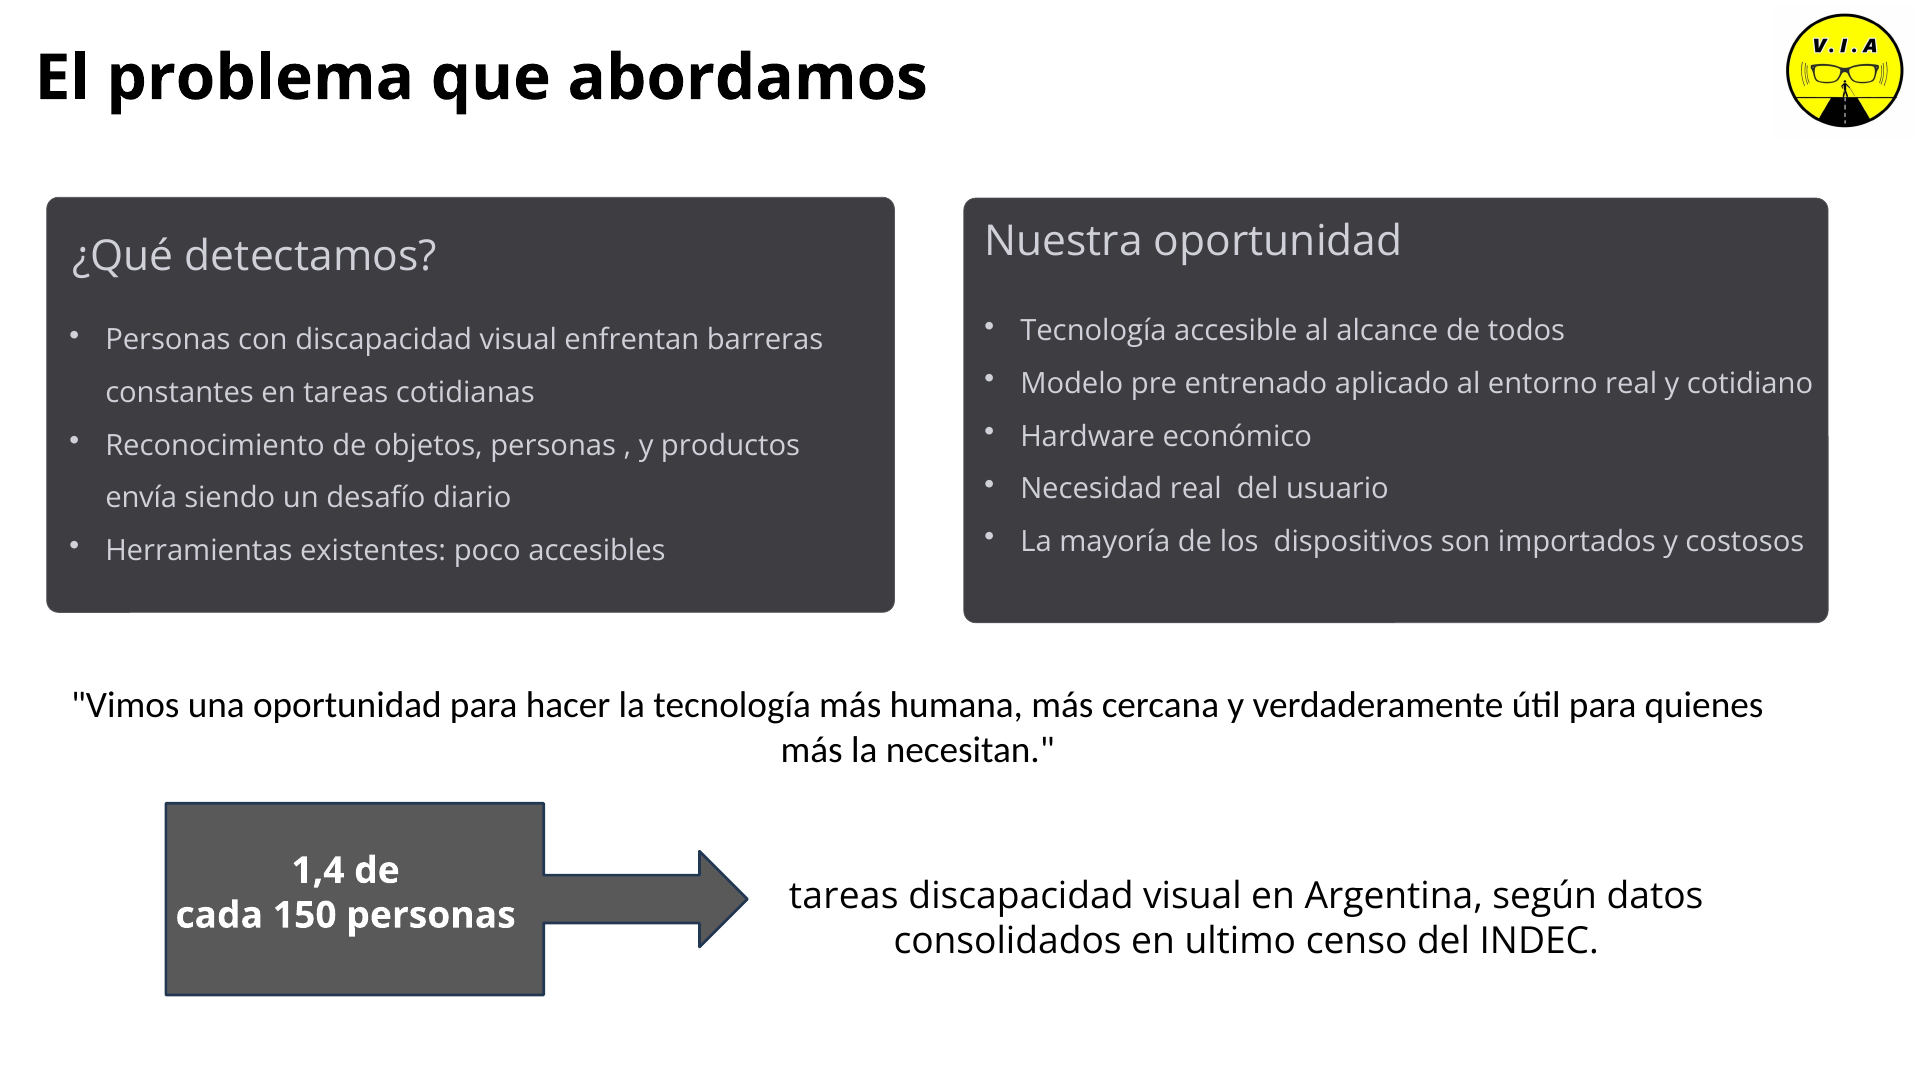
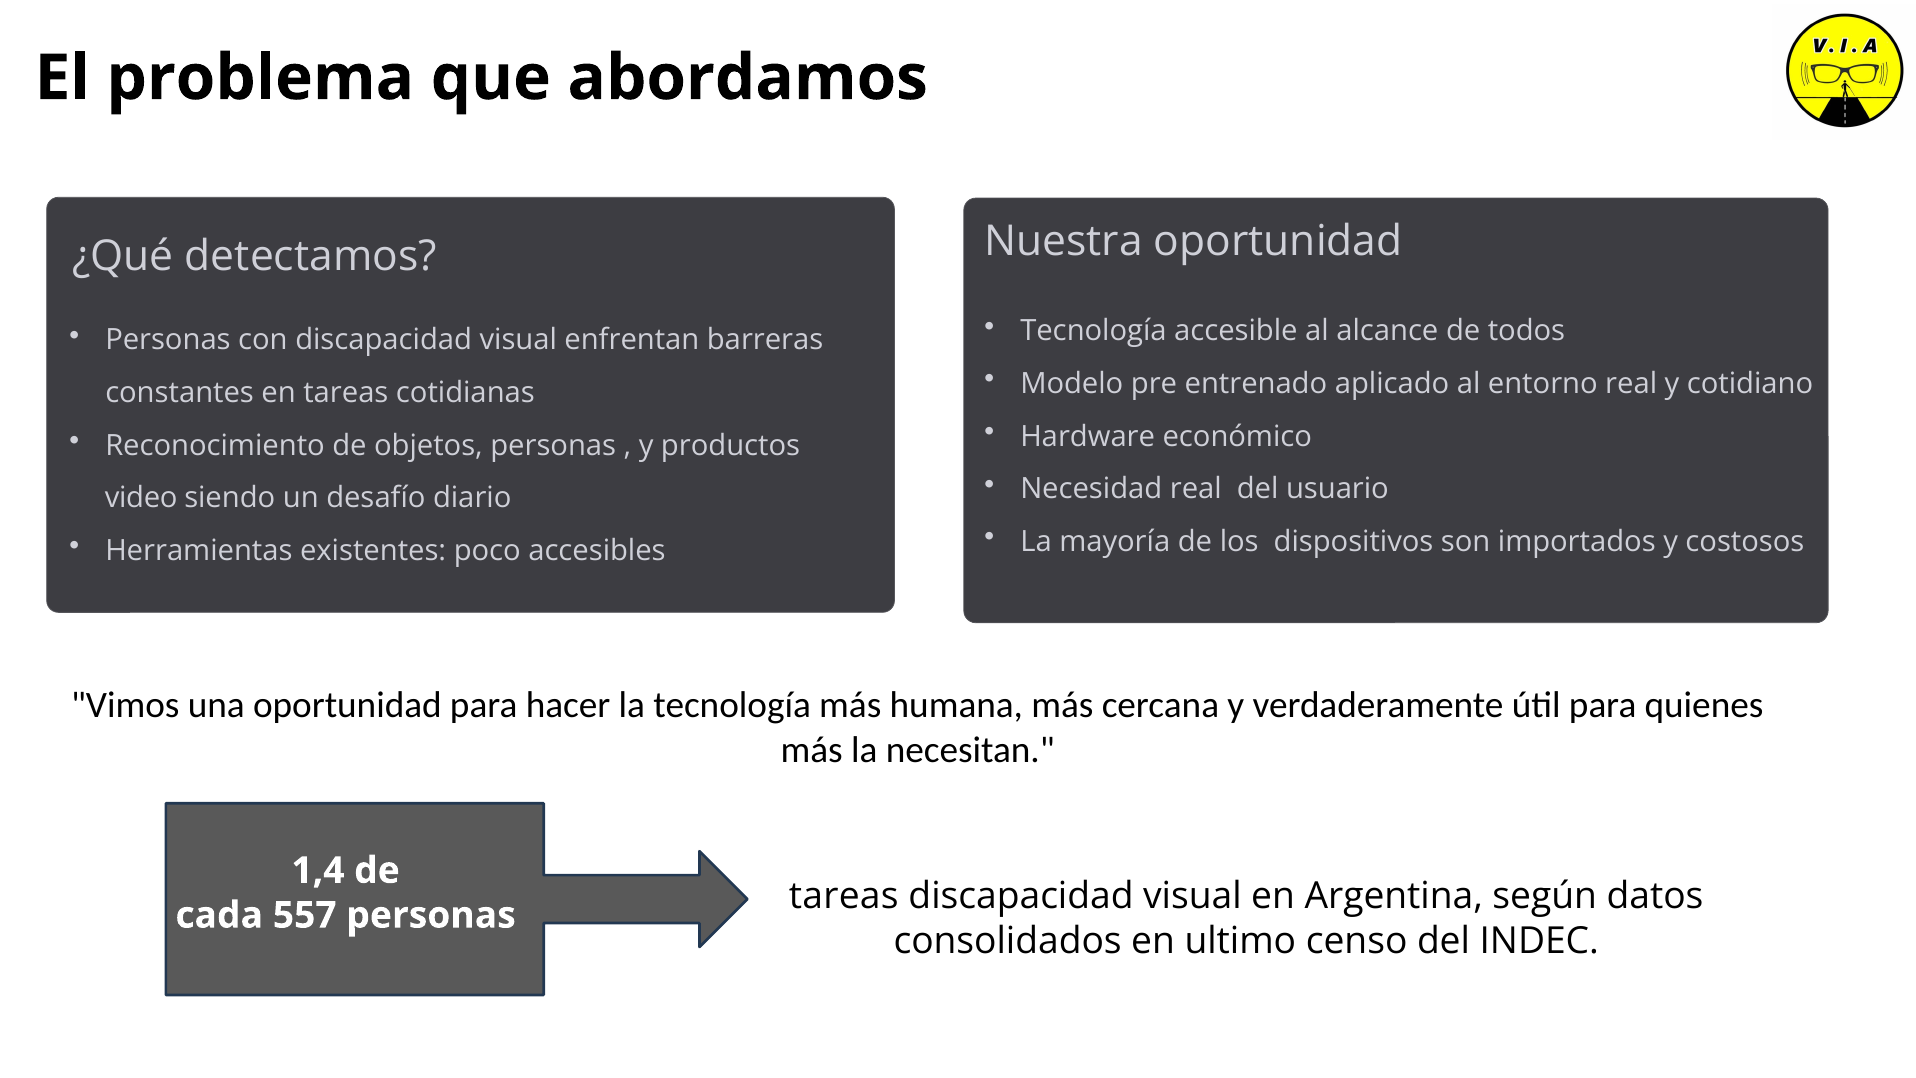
envía: envía -> video (141, 498)
150: 150 -> 557 (305, 915)
